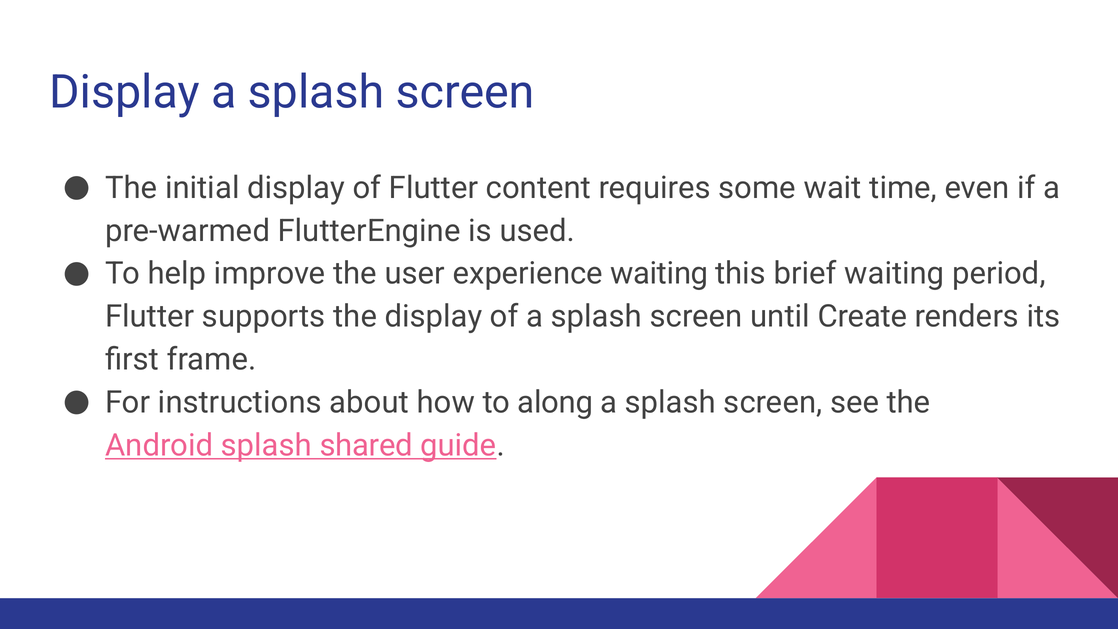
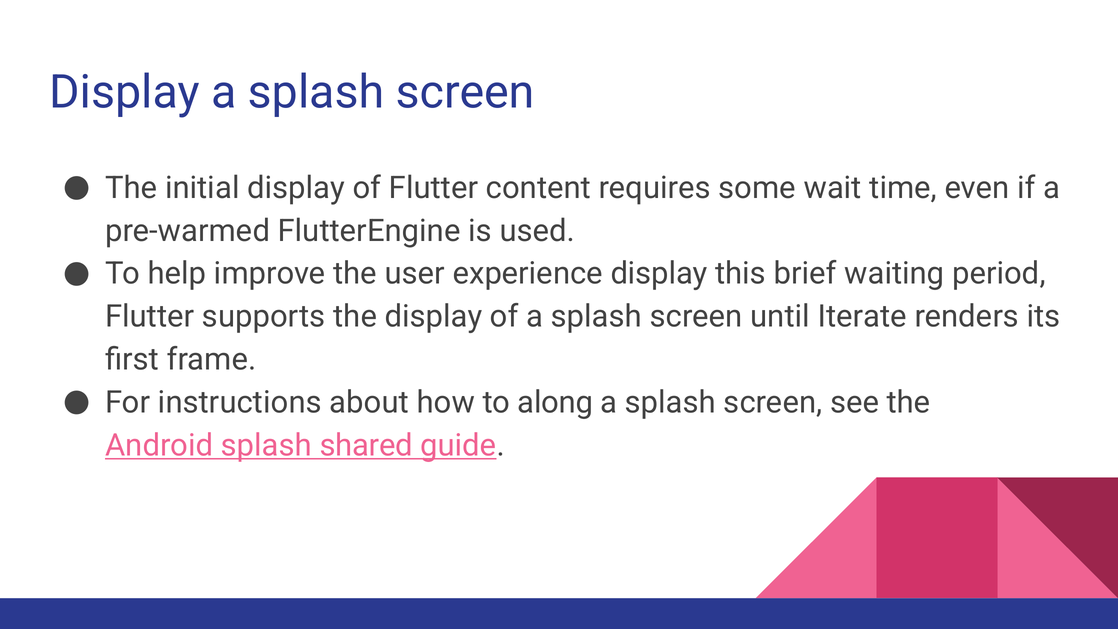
experience waiting: waiting -> display (659, 274)
Create: Create -> Iterate (862, 317)
